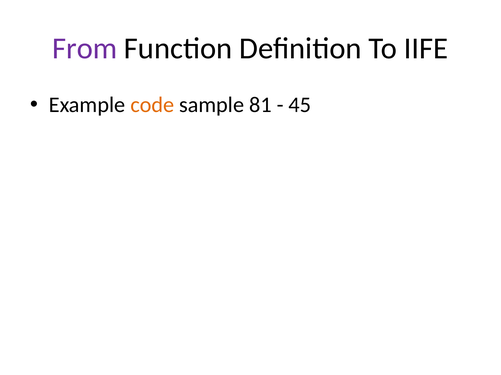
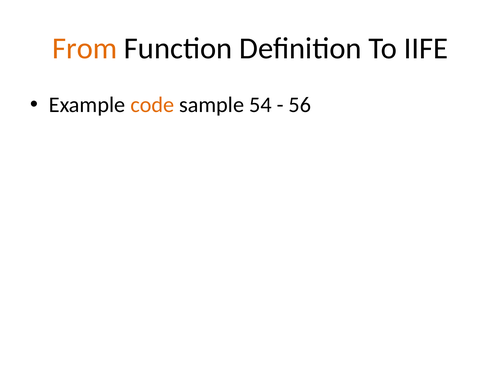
From colour: purple -> orange (85, 48)
81: 81 -> 54 (260, 105)
45: 45 -> 56 (300, 105)
